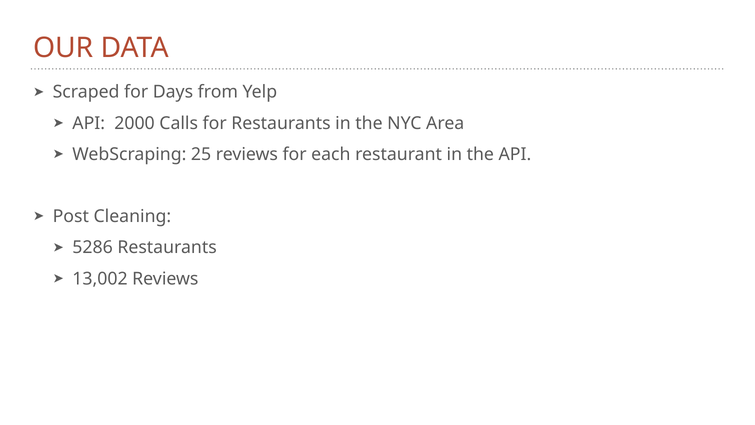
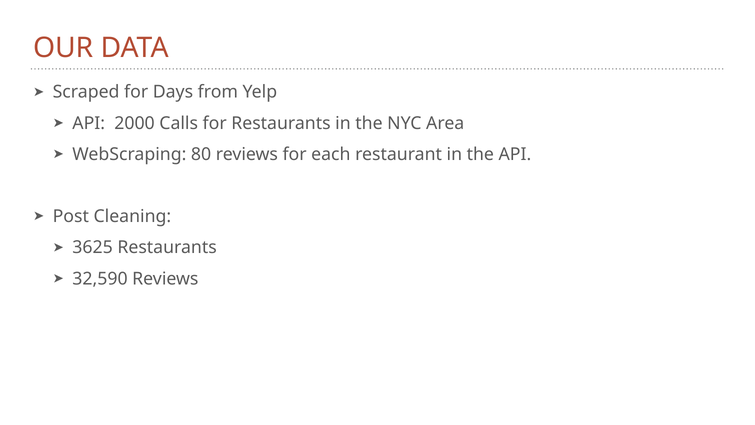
25: 25 -> 80 (201, 154)
5286: 5286 -> 3625 (93, 247)
13,002: 13,002 -> 32,590 (100, 279)
